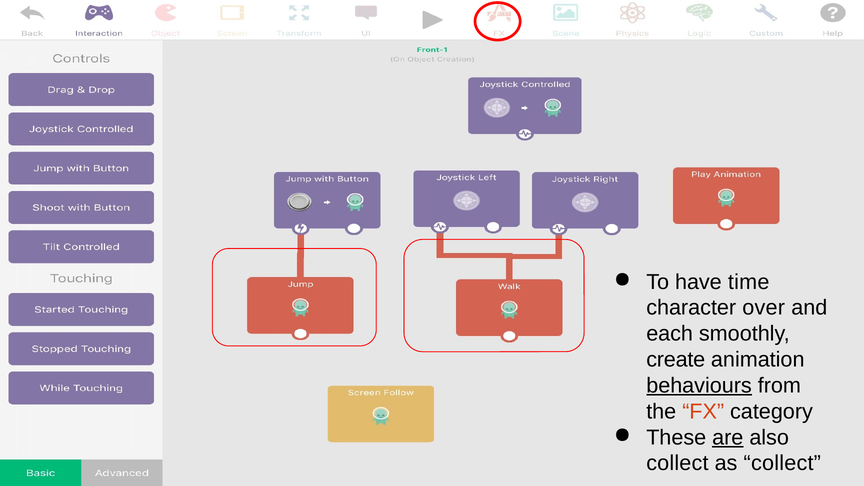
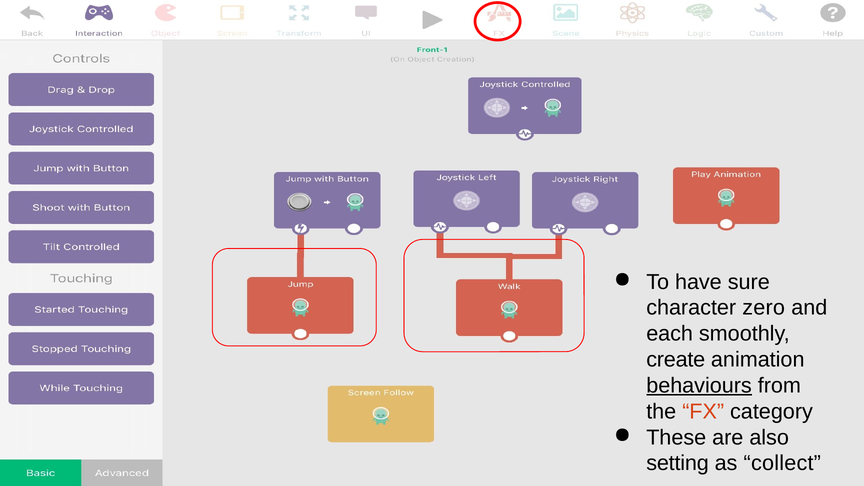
time: time -> sure (749, 282)
over: over -> zero (764, 308)
are underline: present -> none (728, 437)
collect: collect -> setting (678, 463)
